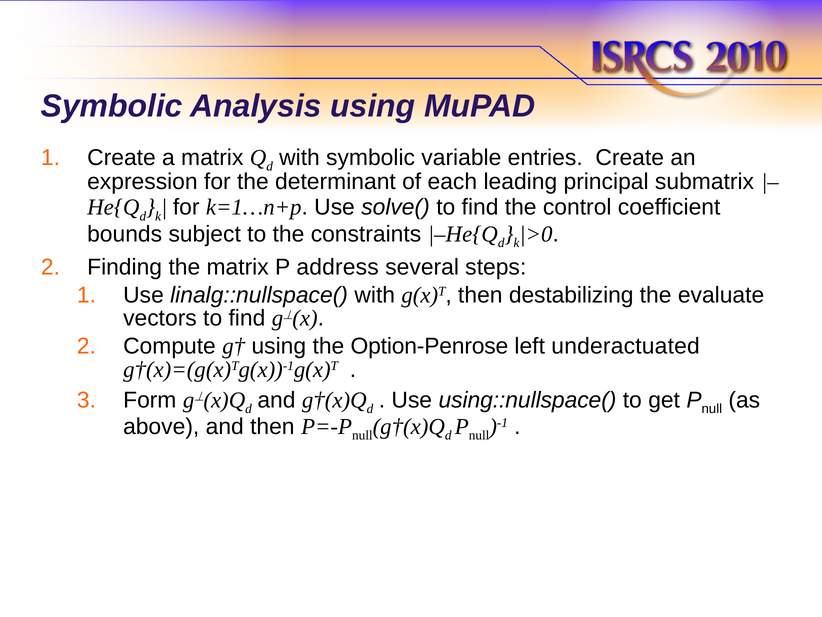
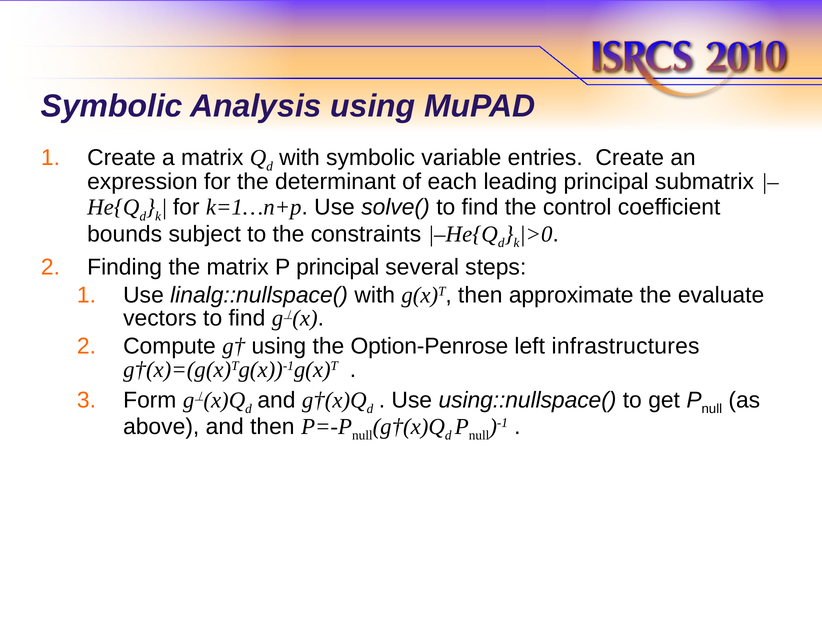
P address: address -> principal (338, 267)
destabilizing: destabilizing -> approximate (571, 295)
underactuated: underactuated -> infrastructures (626, 346)
